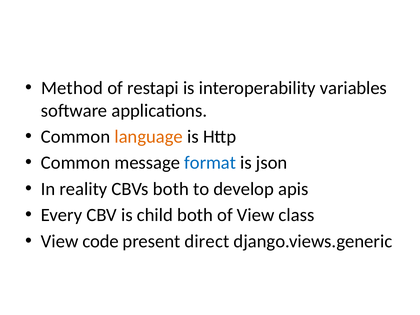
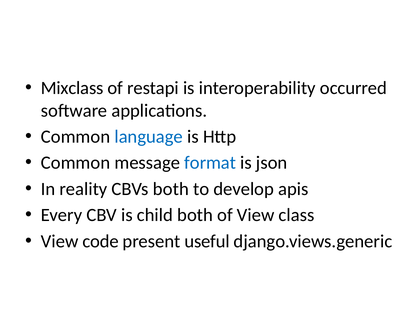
Method: Method -> Mixclass (72, 88)
variables: variables -> occurred (353, 88)
language colour: orange -> blue (149, 137)
direct: direct -> useful (207, 241)
